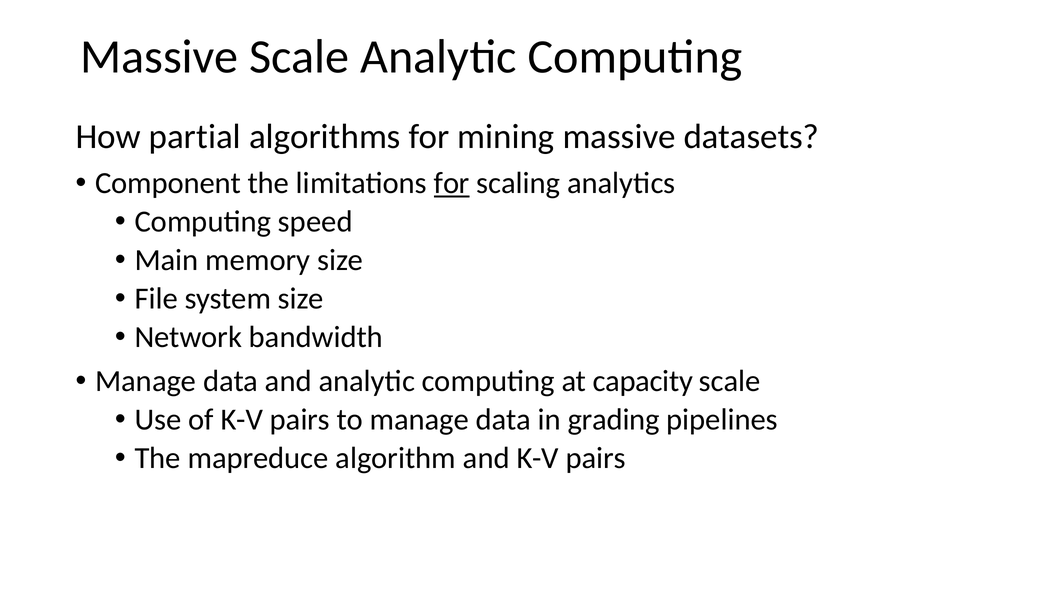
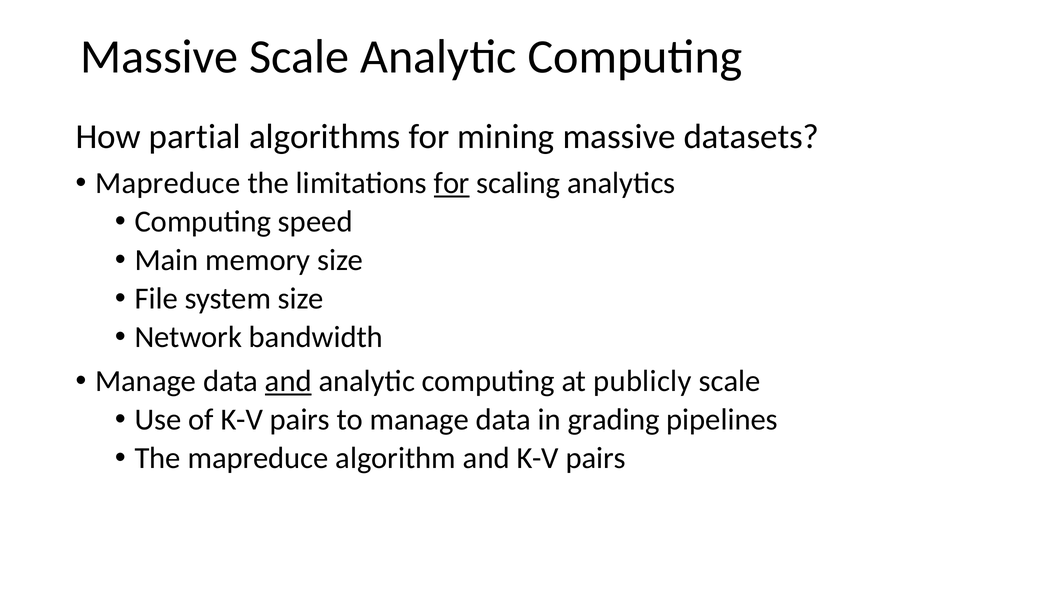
Component: Component -> Mapreduce (168, 183)
and underline: none -> present (288, 381)
capacity: capacity -> publicly (642, 381)
